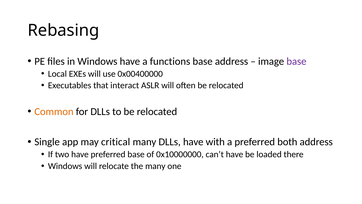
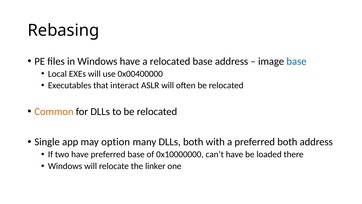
a functions: functions -> relocated (170, 61)
base colour: purple -> blue (296, 61)
critical: critical -> option (116, 142)
DLLs have: have -> both (193, 142)
the many: many -> linker (155, 166)
